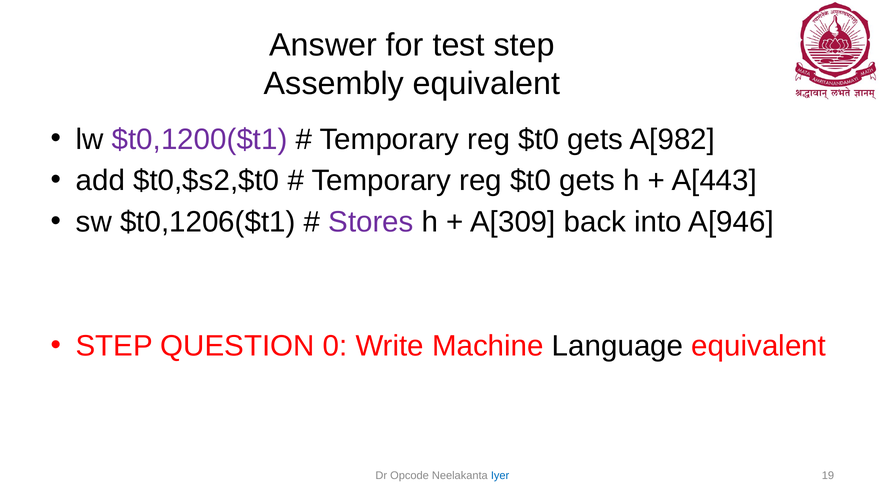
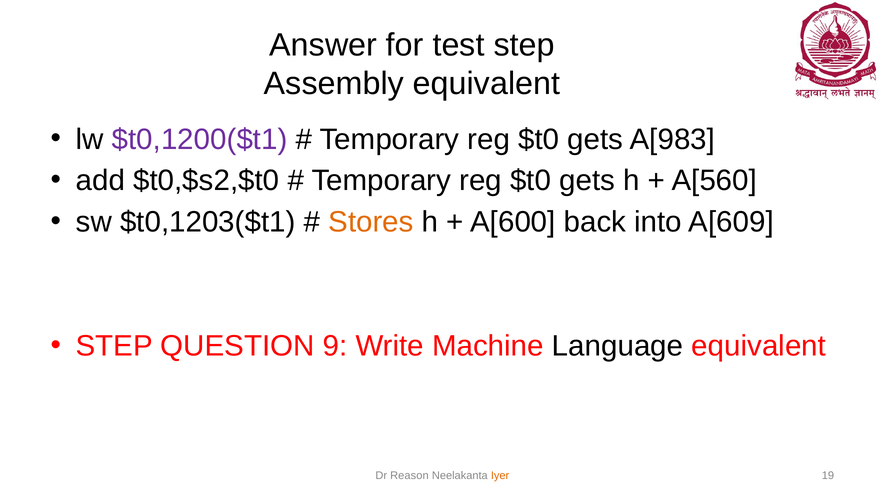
A[982: A[982 -> A[983 (672, 139)
A[443: A[443 -> A[560 (714, 181)
$t0,1206($t1: $t0,1206($t1 -> $t0,1203($t1 (208, 222)
Stores colour: purple -> orange (371, 222)
A[309: A[309 -> A[600 (513, 222)
A[946: A[946 -> A[609 (731, 222)
0: 0 -> 9 (335, 346)
Opcode: Opcode -> Reason (409, 476)
Iyer colour: blue -> orange (500, 476)
